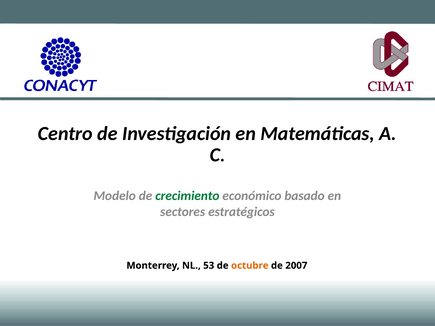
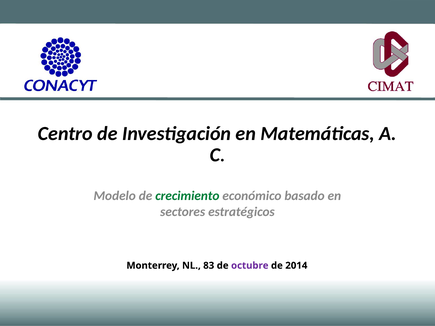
53: 53 -> 83 (209, 266)
octubre colour: orange -> purple (250, 266)
2007: 2007 -> 2014 (296, 266)
